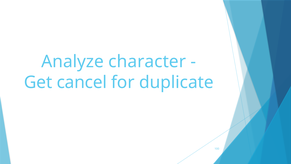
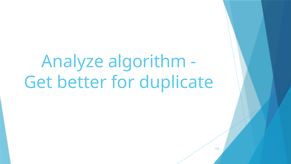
character: character -> algorithm (147, 61)
cancel: cancel -> better (82, 82)
